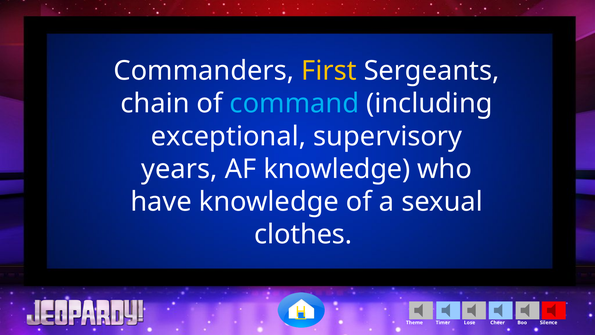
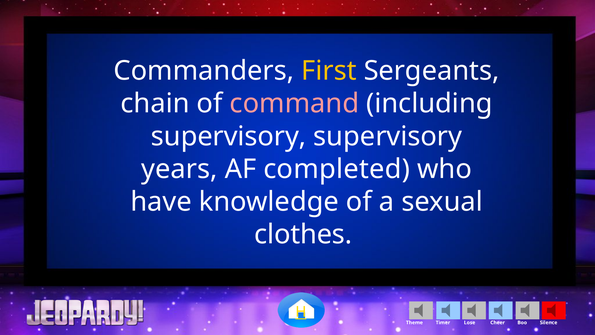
command colour: light blue -> pink (294, 104)
exceptional: exceptional -> supervisory (229, 136)
AF knowledge: knowledge -> completed (337, 169)
